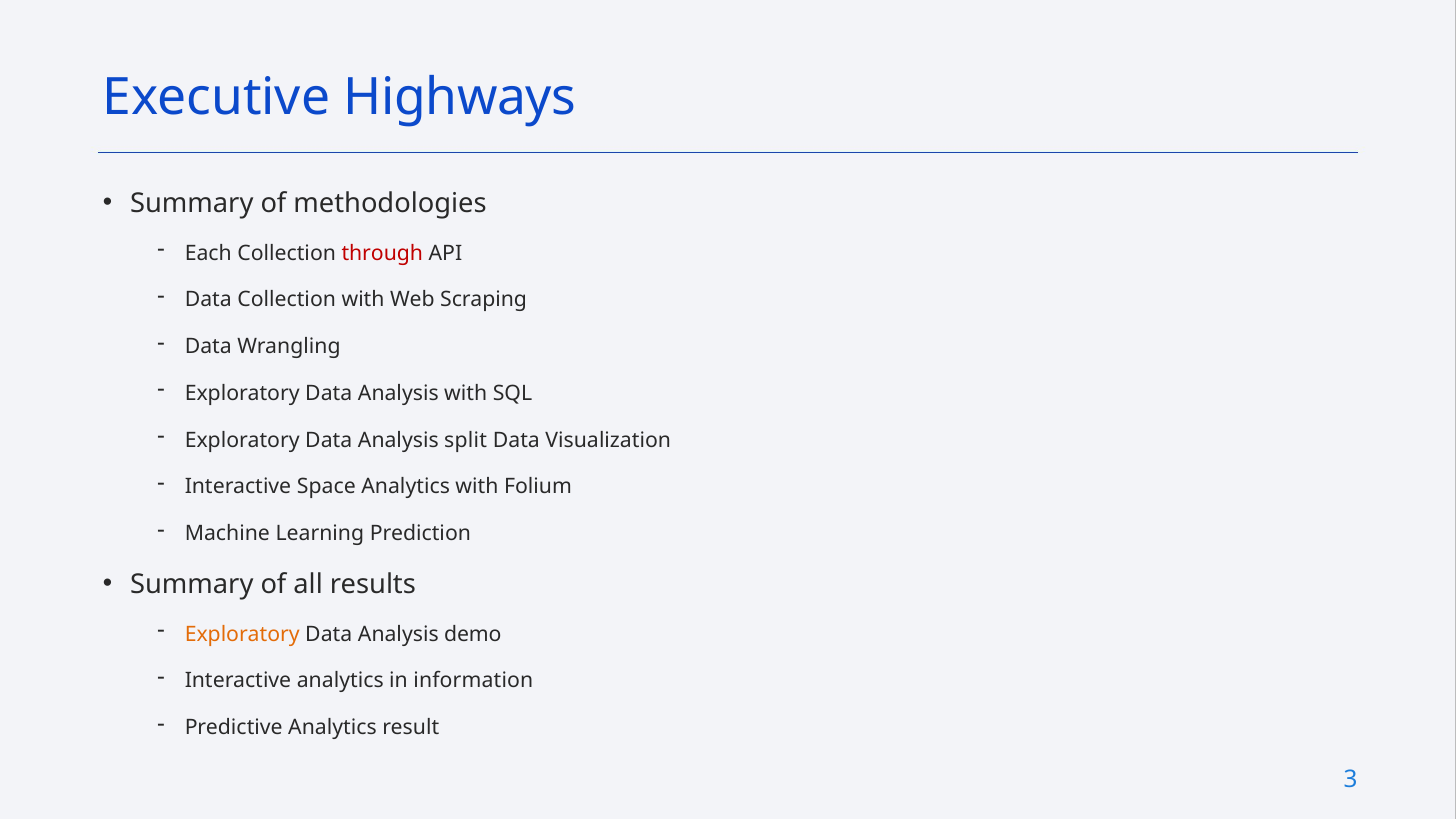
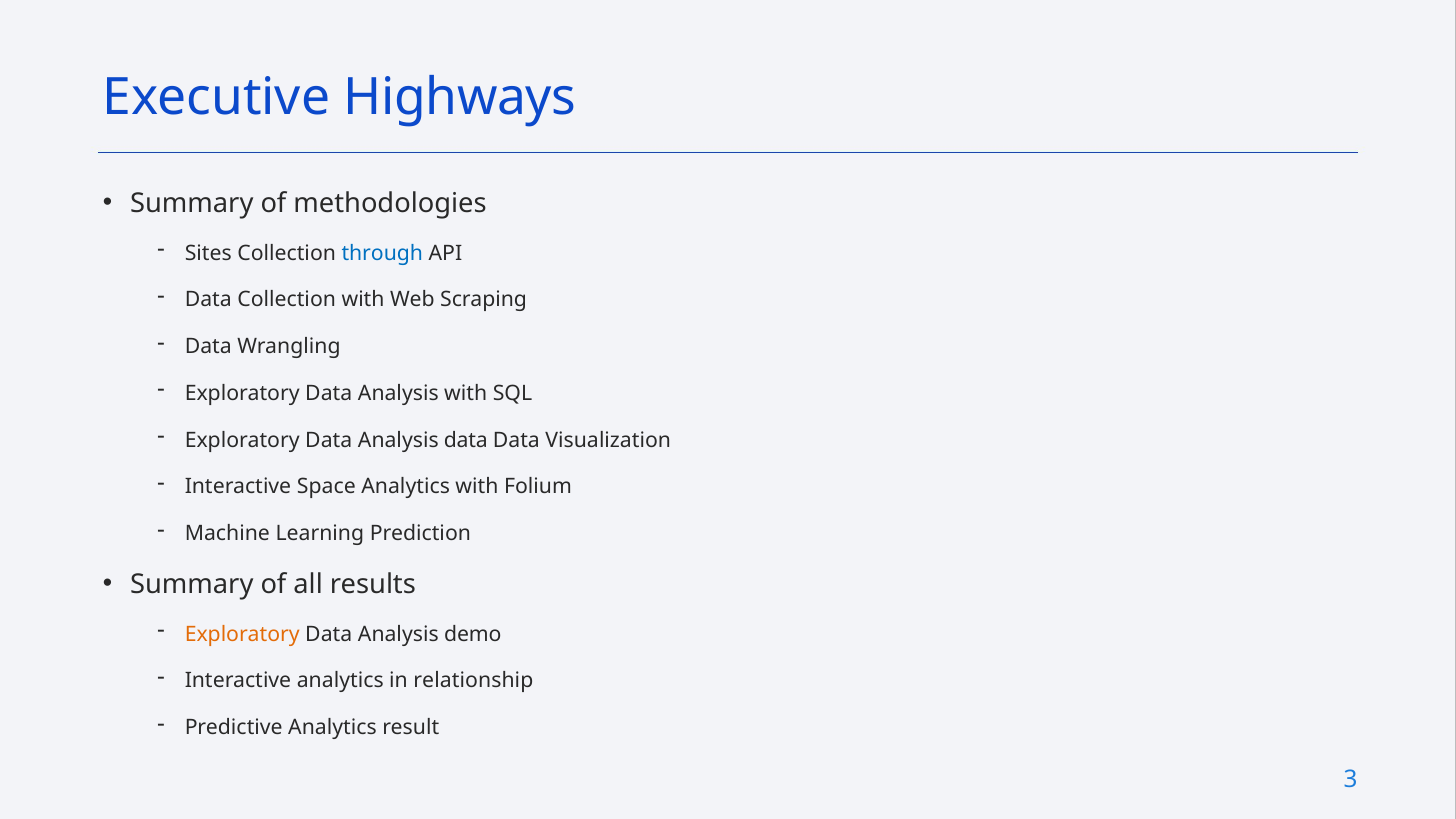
Each: Each -> Sites (208, 253)
through colour: red -> blue (382, 253)
Analysis split: split -> data (466, 440)
information: information -> relationship (473, 681)
